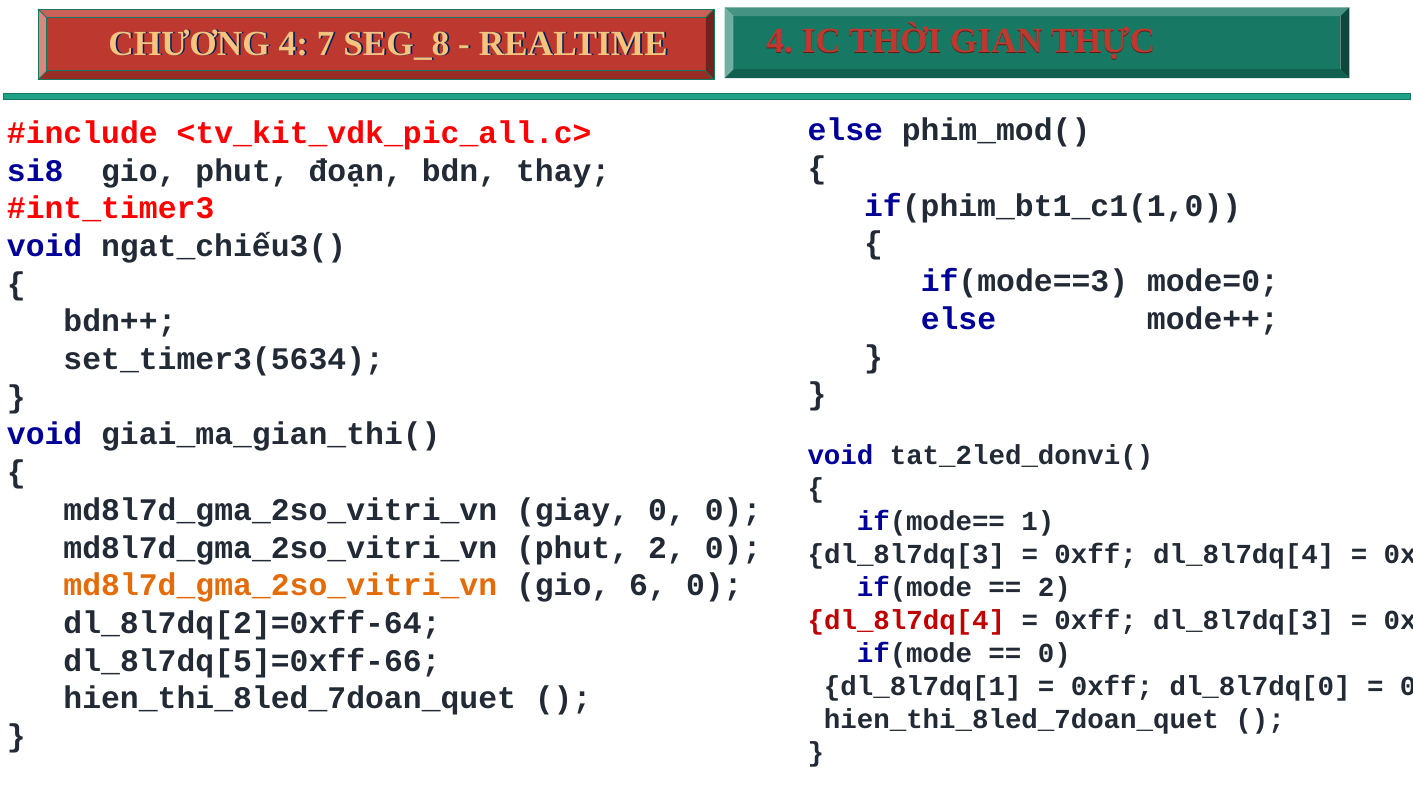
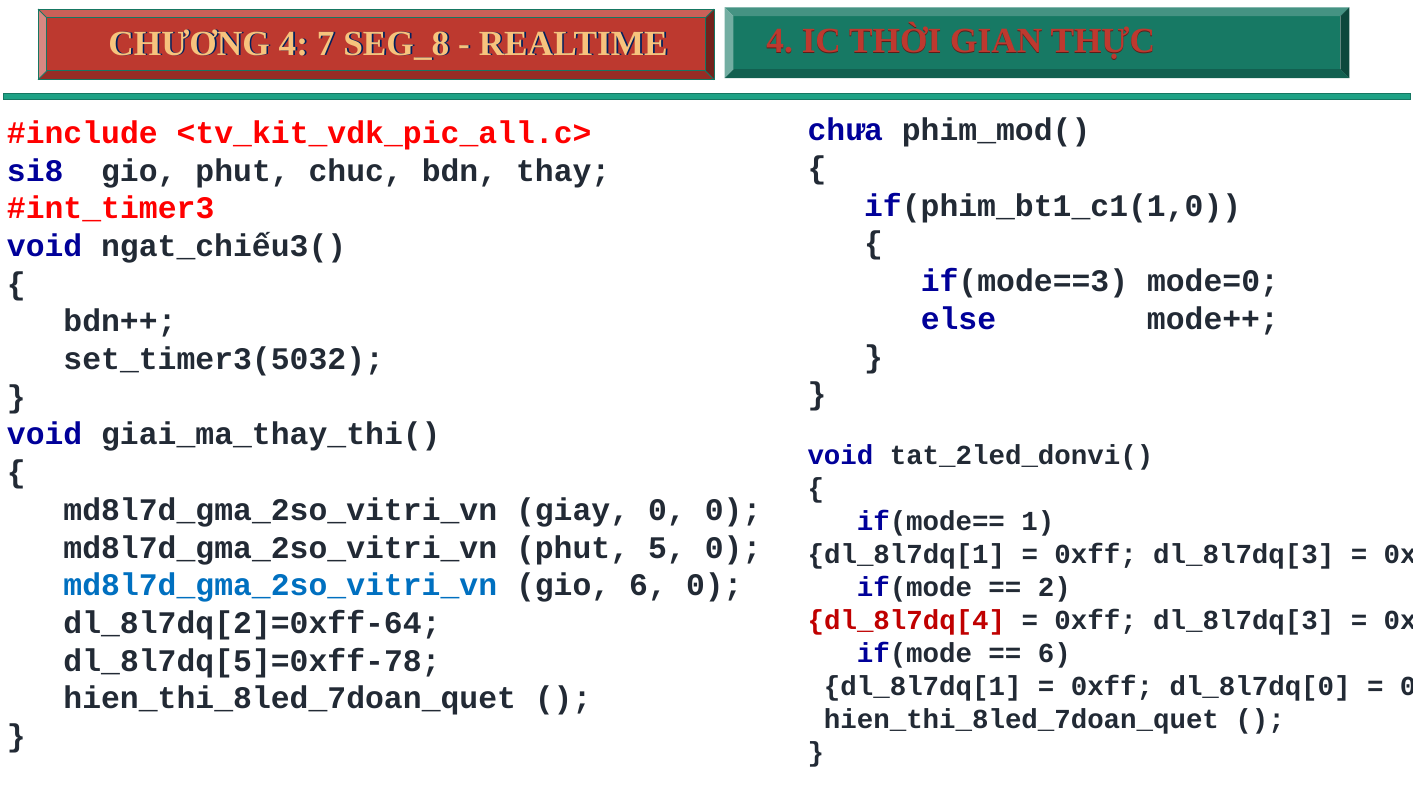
else: else -> chưa (845, 130)
đoạn: đoạn -> chuc (356, 171)
set_timer3(5634: set_timer3(5634 -> set_timer3(5032 (224, 359)
giai_ma_gian_thi(: giai_ma_gian_thi( -> giai_ma_thay_thi( (271, 434)
phut 2: 2 -> 5 (667, 548)
dl_8l7dq[3: dl_8l7dq[3 -> dl_8l7dq[1 (906, 554)
dl_8l7dq[4: dl_8l7dq[4 -> dl_8l7dq[3 (1244, 554)
md8l7d_gma_2so_vitri_vn colour: orange -> blue (280, 585)
0: 0 -> 6 (1054, 653)
dl_8l7dq[5]=0xff-66: dl_8l7dq[5]=0xff-66 -> dl_8l7dq[5]=0xff-78 (252, 661)
